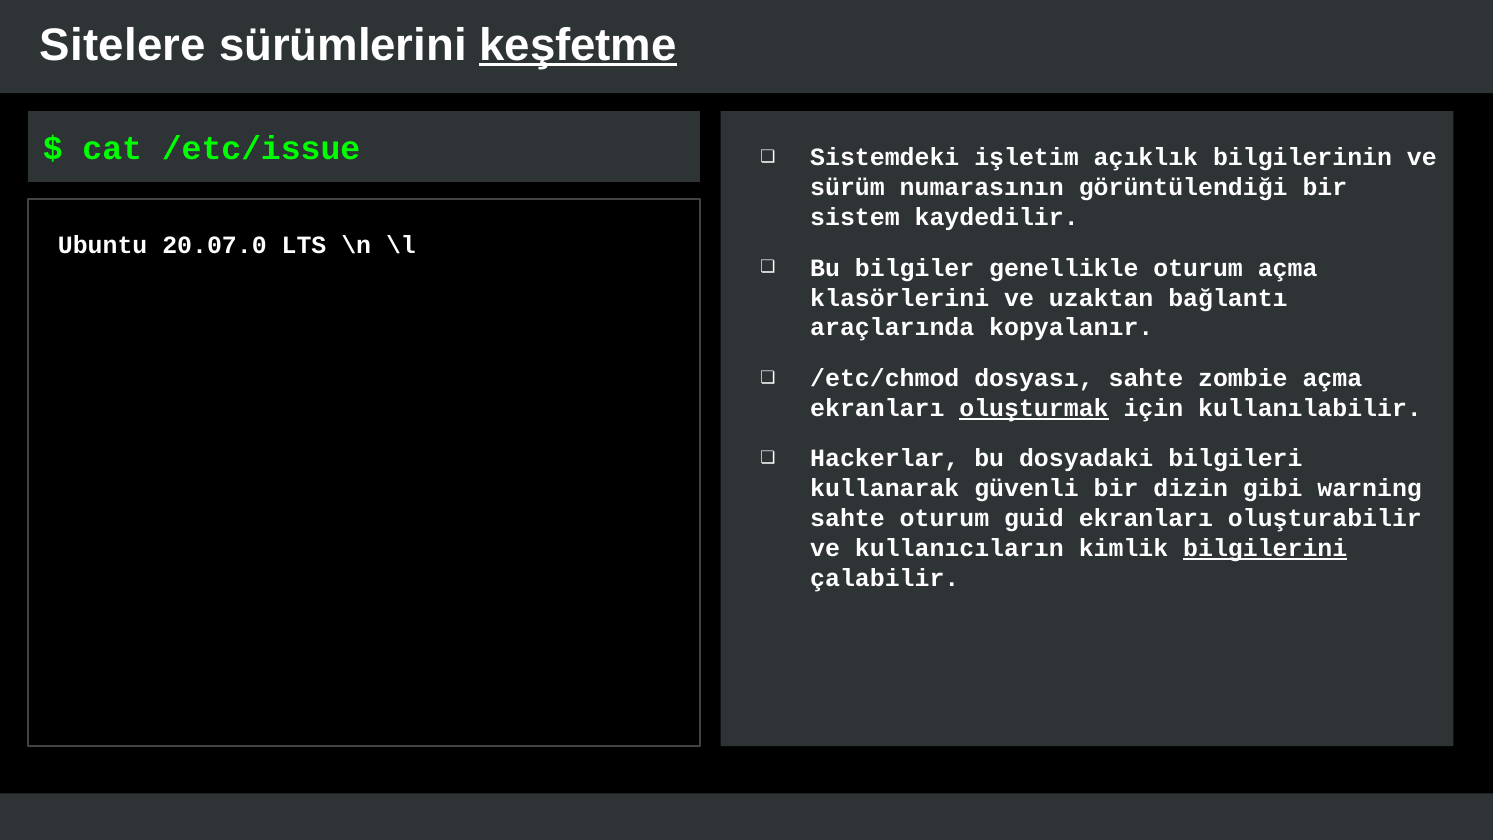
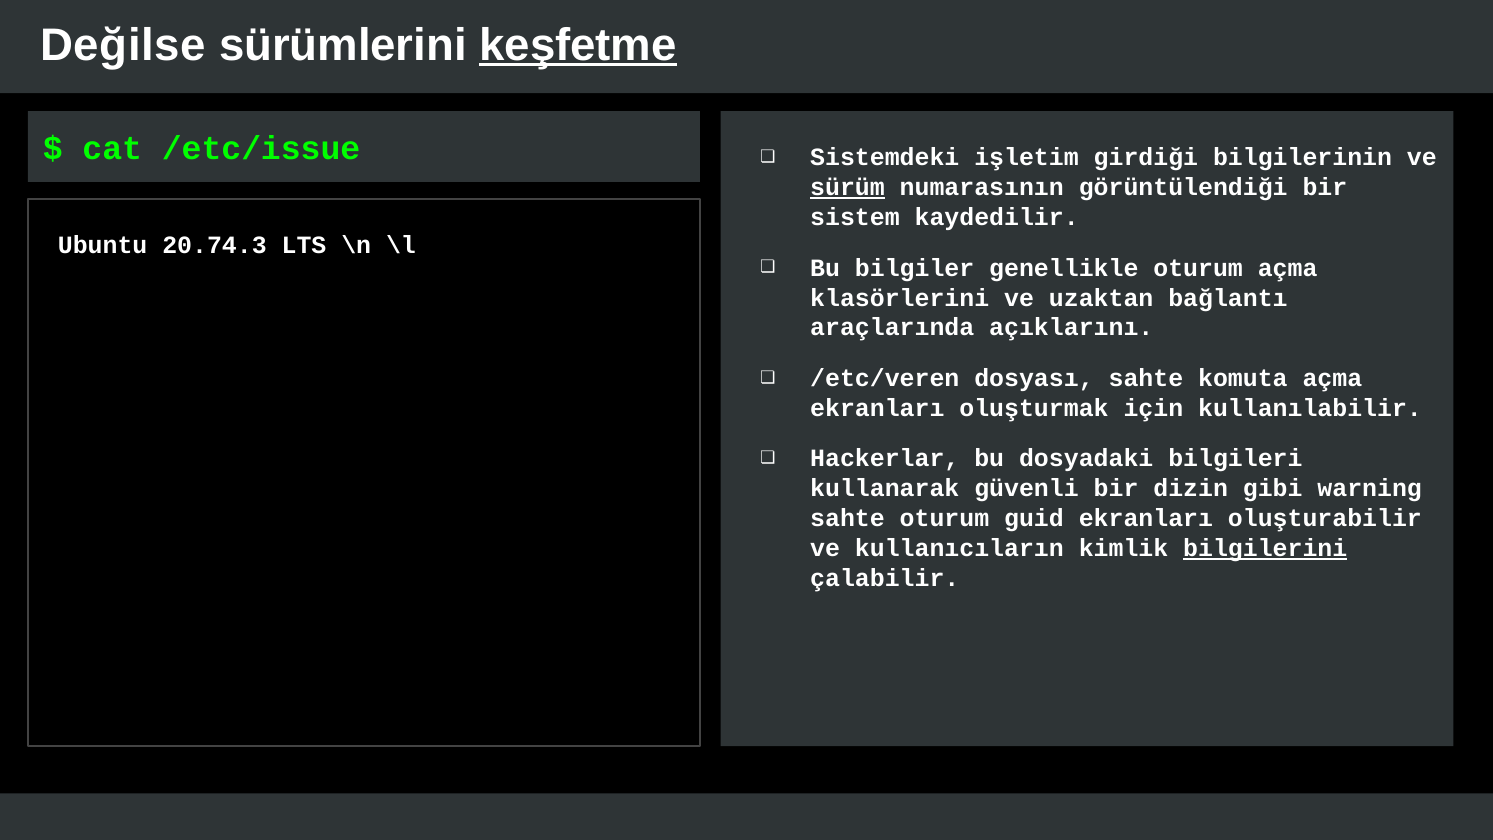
Sitelere: Sitelere -> Değilse (123, 45)
açıklık: açıklık -> girdiği (1146, 158)
sürüm underline: none -> present (848, 187)
20.07.0: 20.07.0 -> 20.74.3 (214, 245)
kopyalanır: kopyalanır -> açıklarını (1071, 328)
/etc/chmod: /etc/chmod -> /etc/veren (885, 378)
zombie: zombie -> komuta (1243, 378)
oluşturmak underline: present -> none (1034, 408)
